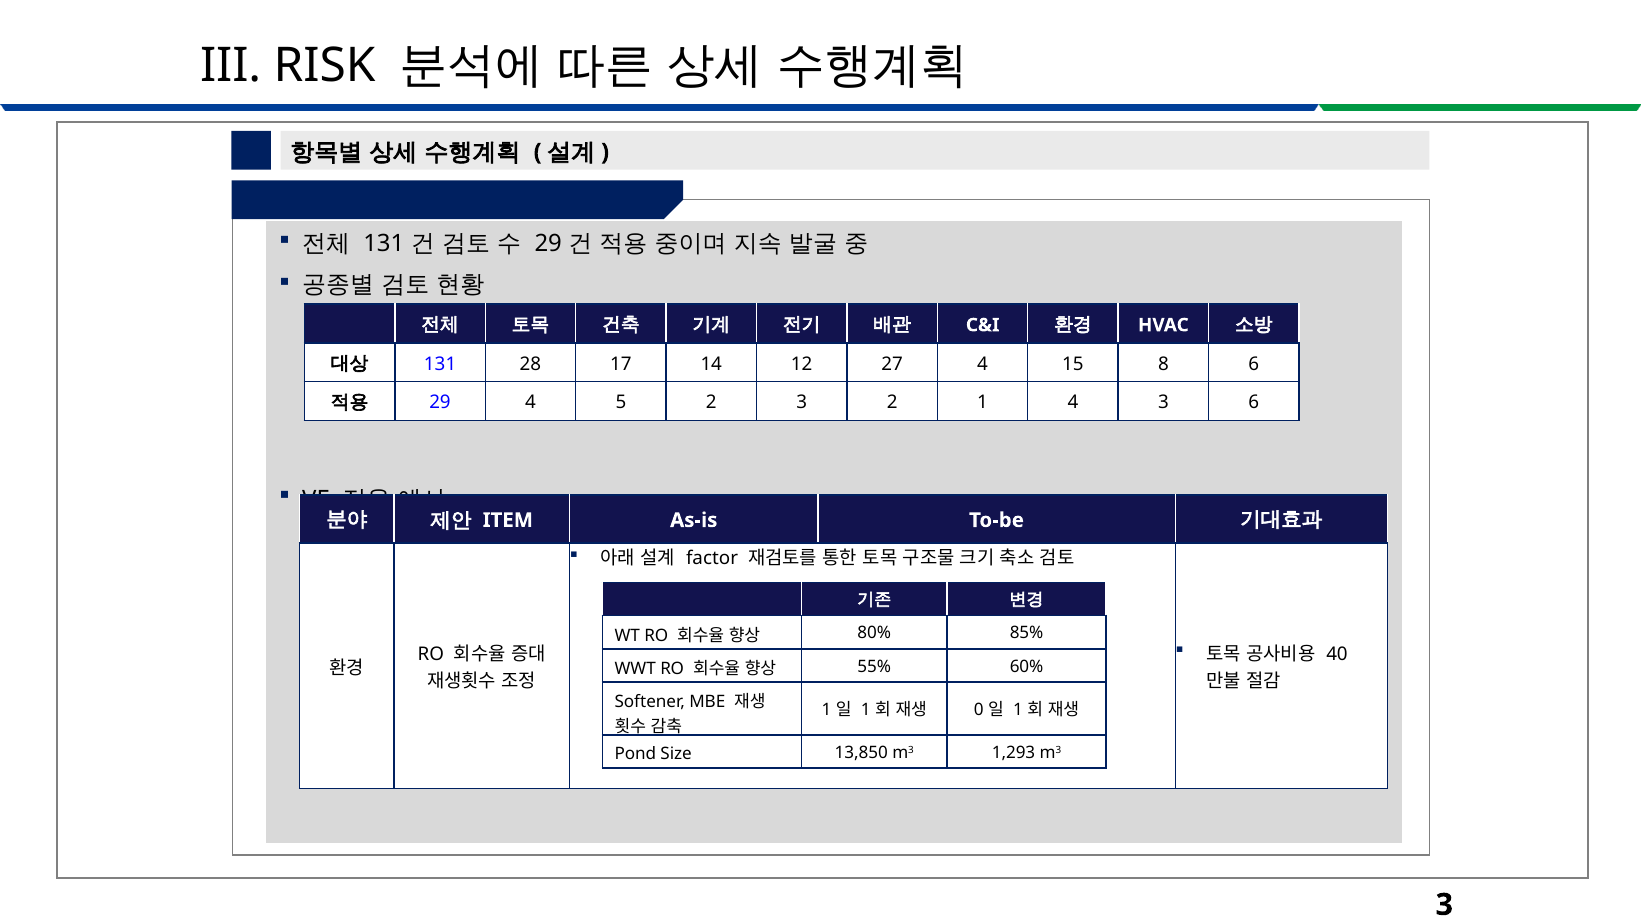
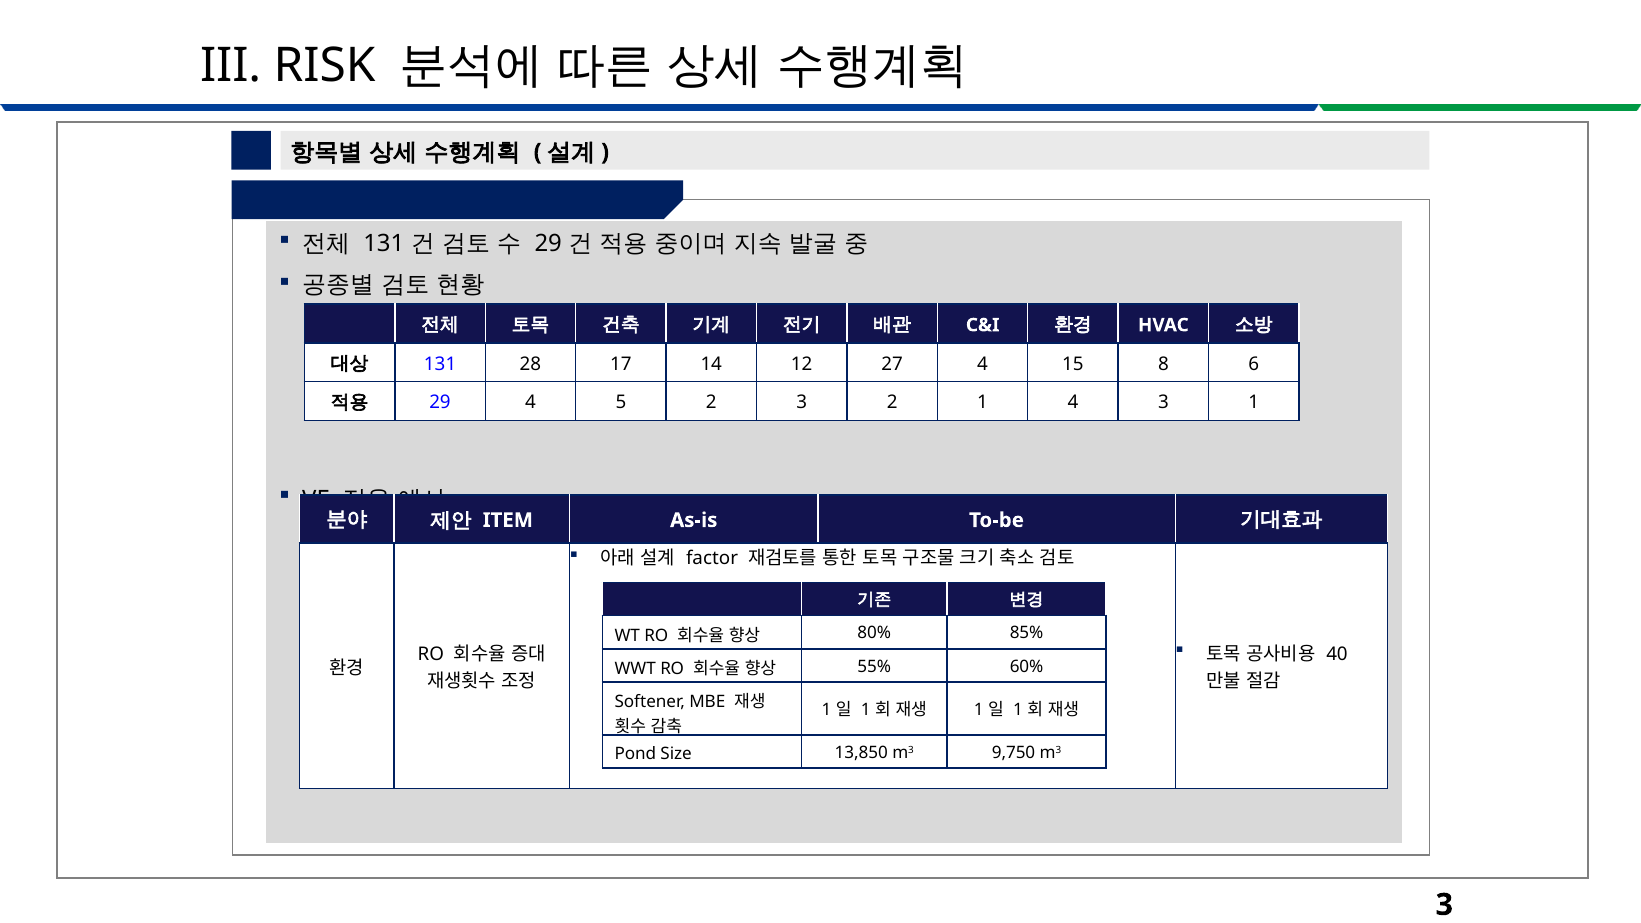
3 6: 6 -> 1 (1254, 403)
0: 0 -> 1 (979, 710)
1,293: 1,293 -> 9,750 (1014, 753)
